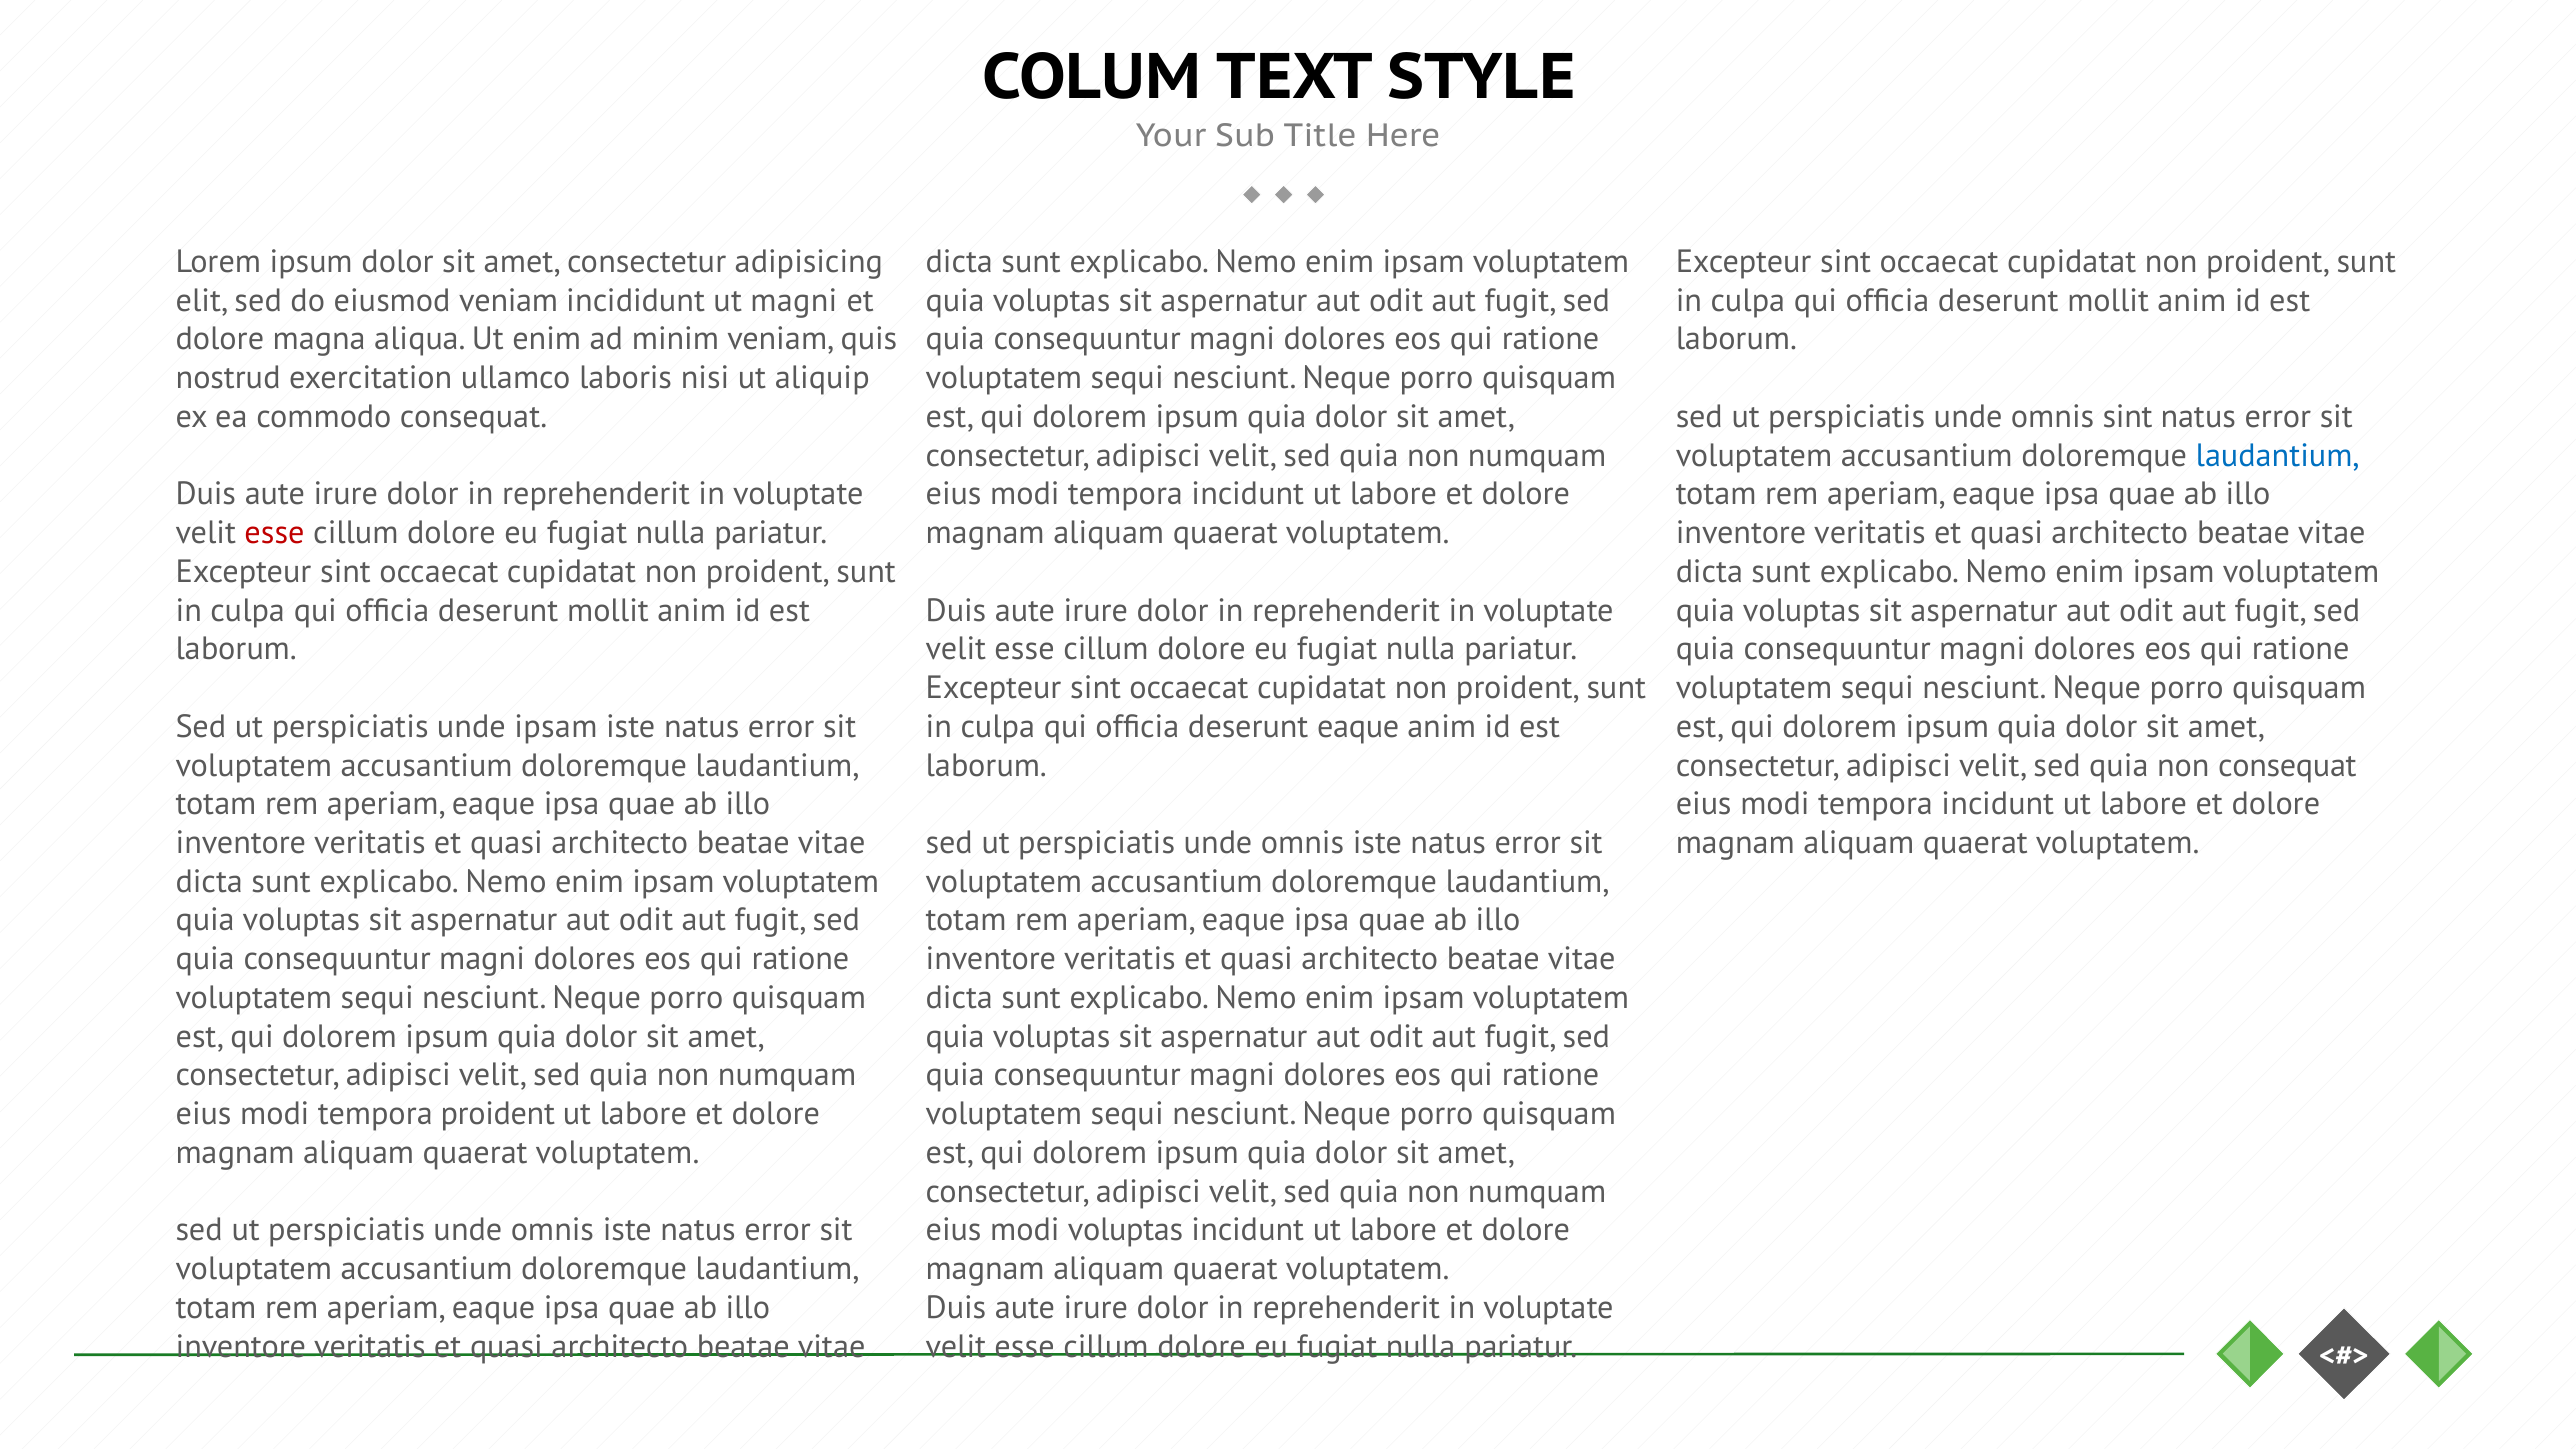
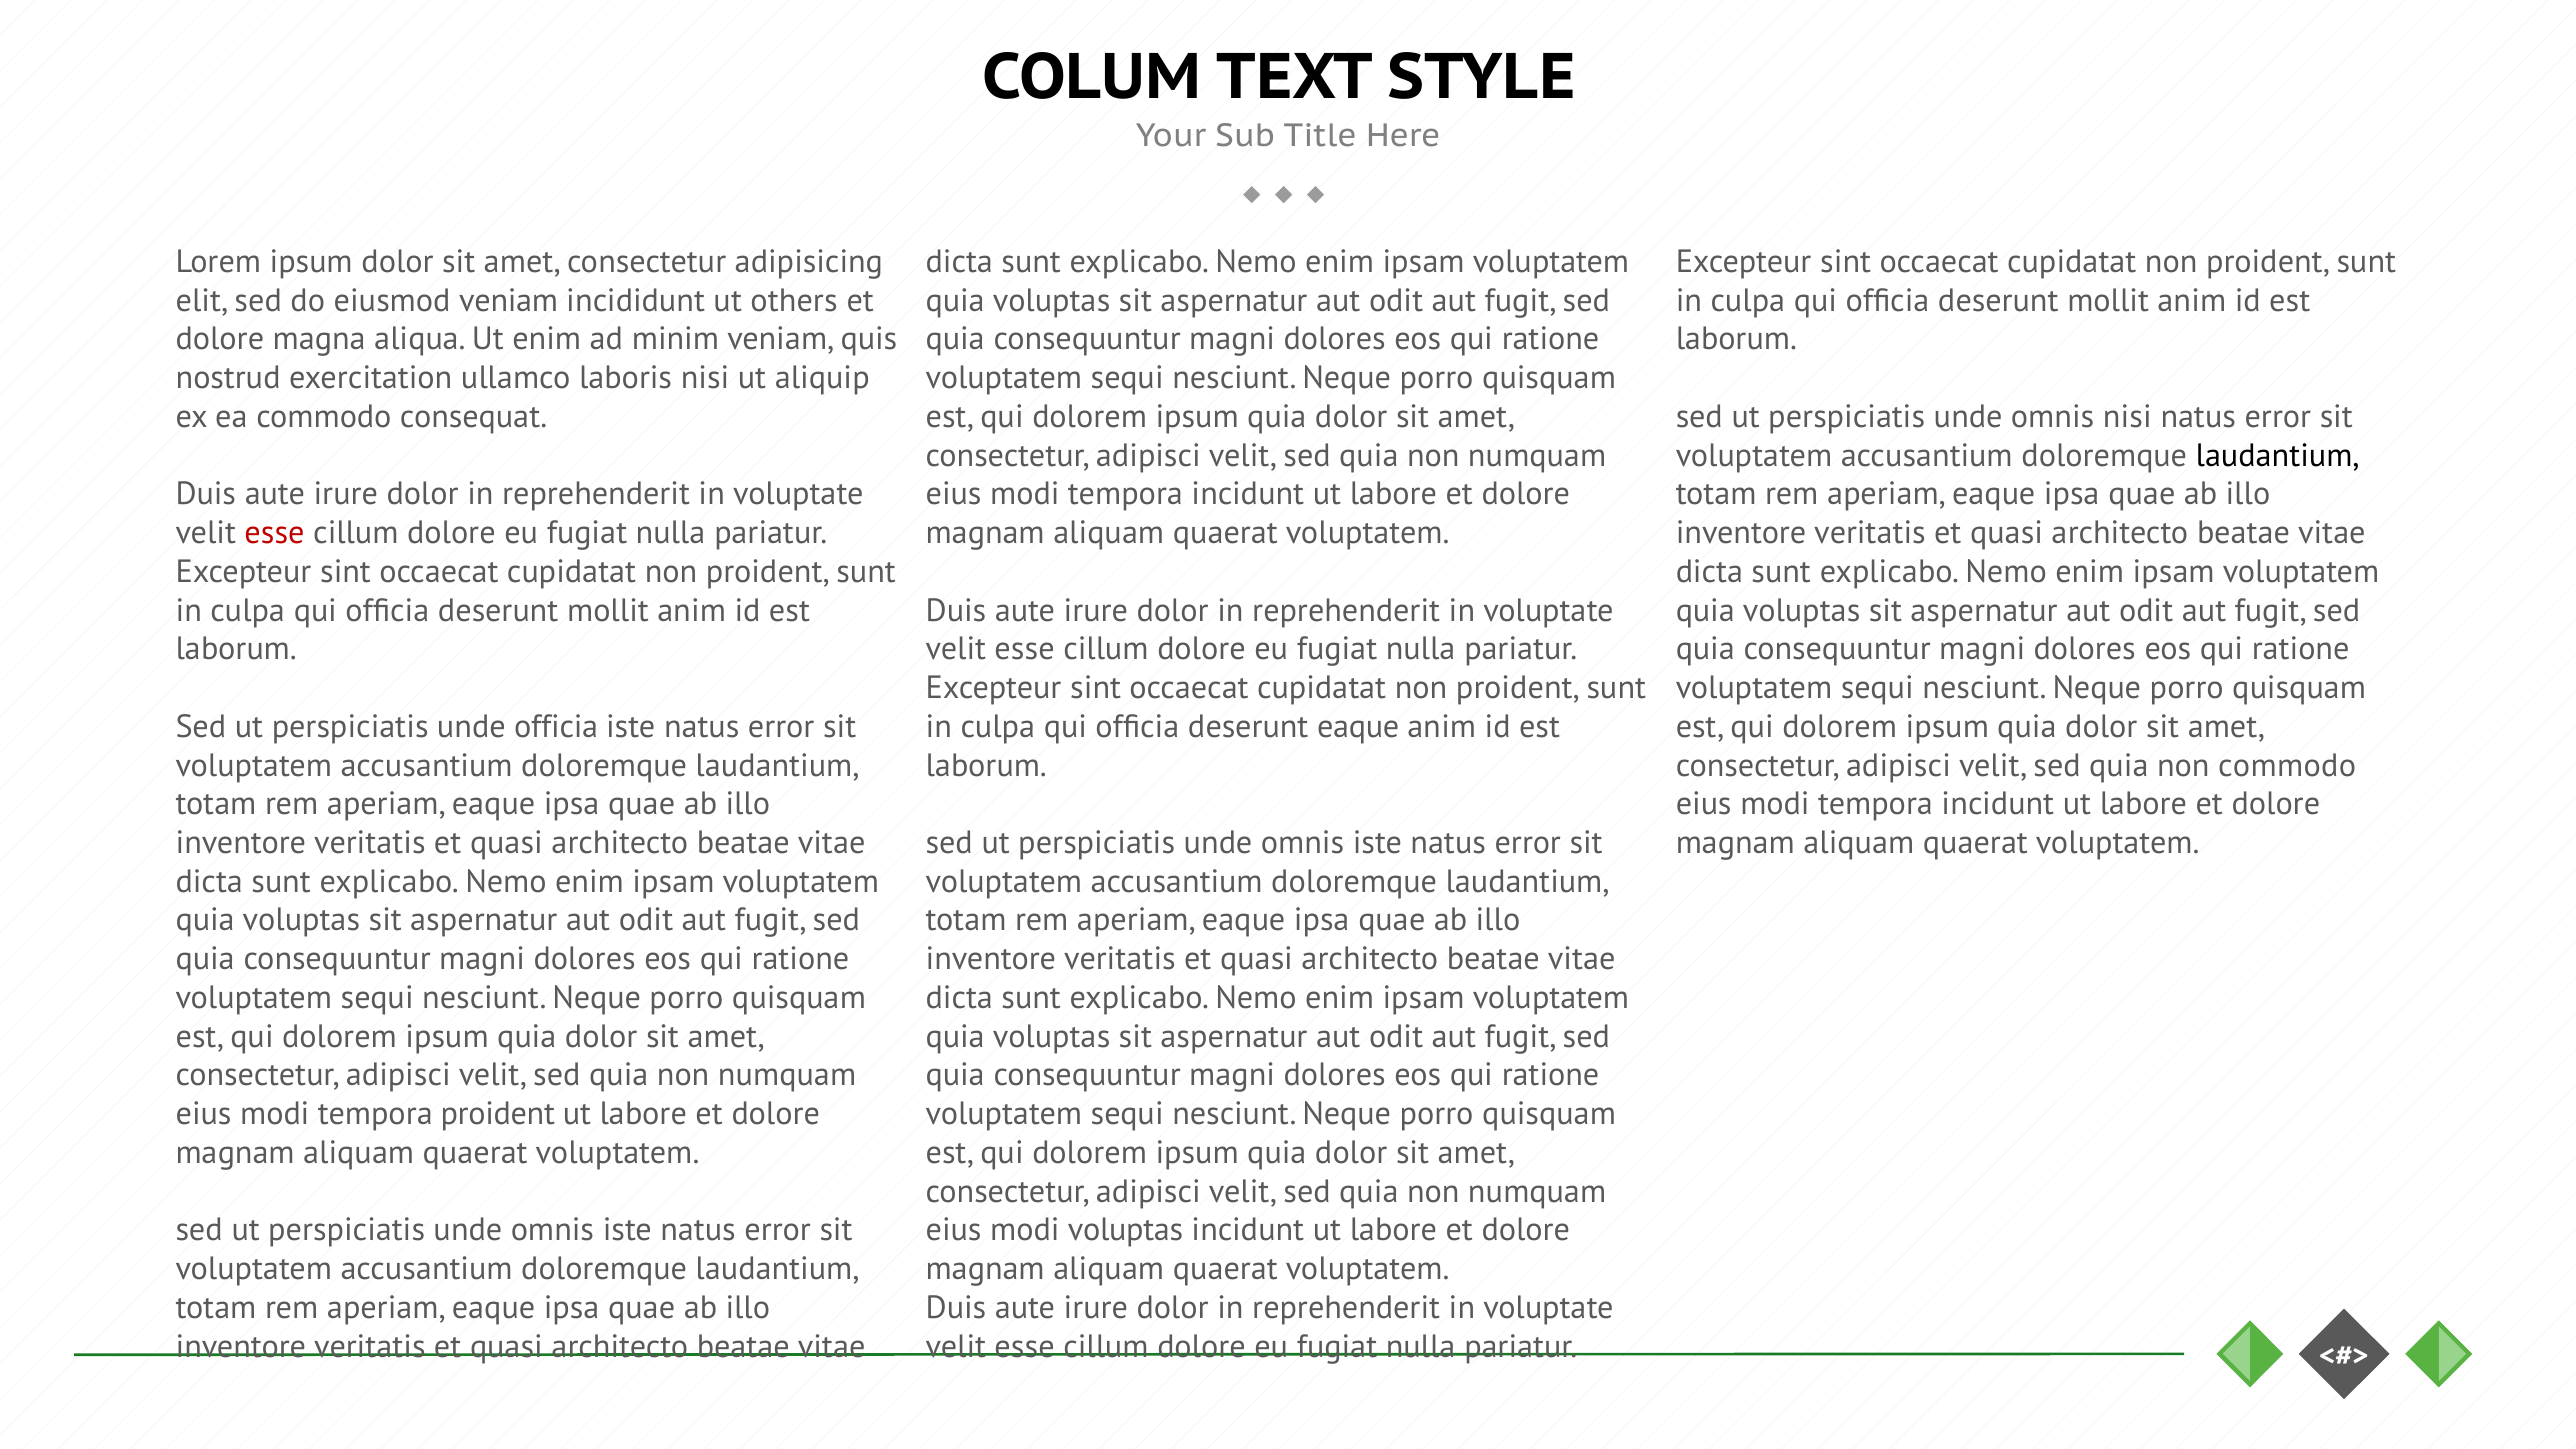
ut magni: magni -> others (794, 301)
omnis sint: sint -> nisi (2127, 417)
laudantium colour: blue -> black (2278, 455)
unde ipsam: ipsam -> officia (556, 727)
non consequat: consequat -> commodo (2287, 765)
